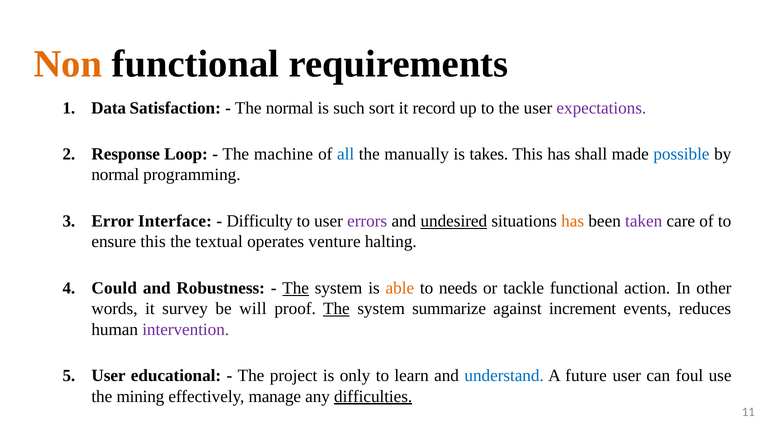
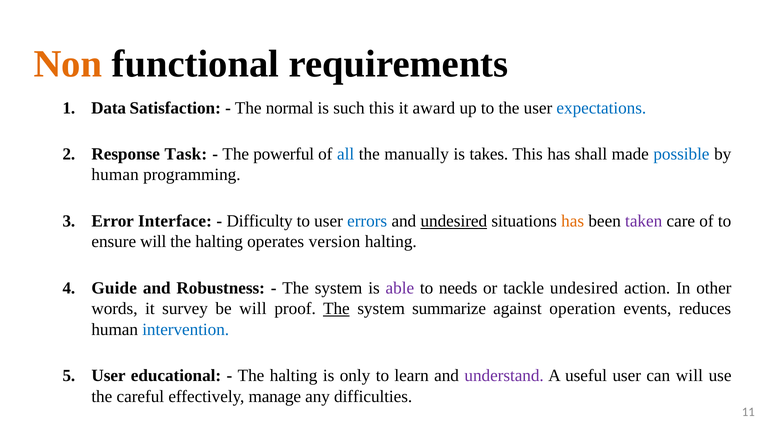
such sort: sort -> this (382, 108)
record: record -> award (434, 108)
expectations colour: purple -> blue (601, 108)
Loop: Loop -> Task (186, 154)
machine: machine -> powerful (284, 154)
normal: normal -> human (115, 175)
errors colour: purple -> blue (367, 221)
ensure this: this -> will (153, 242)
textual: textual -> halting (219, 242)
venture: venture -> version (334, 242)
Could: Could -> Guide (114, 288)
The underline: present -> none (296, 288)
able colour: orange -> purple (400, 288)
tackle functional: functional -> undesired (584, 288)
increment: increment -> operation (582, 309)
intervention colour: purple -> blue (186, 329)
project: project -> halting (294, 376)
understand colour: blue -> purple (504, 376)
future: future -> useful (586, 376)
can foul: foul -> will (689, 376)
mining: mining -> careful (140, 396)
difficulties underline: present -> none (373, 396)
